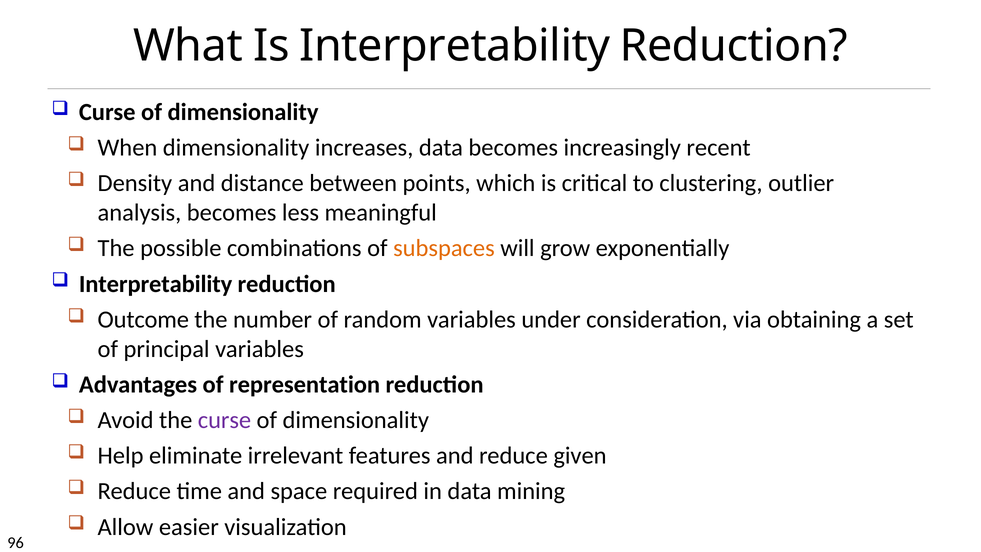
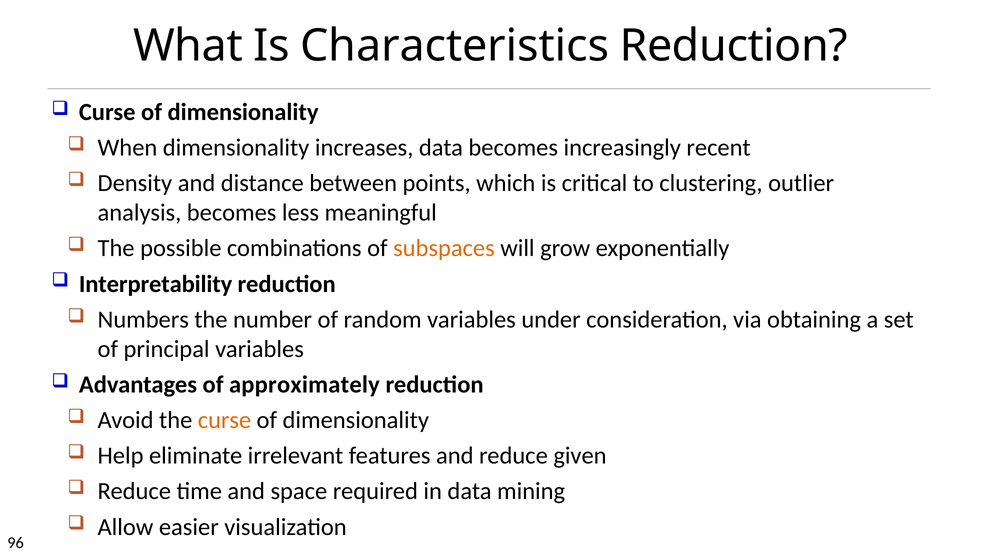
Is Interpretability: Interpretability -> Characteristics (455, 46)
Outcome: Outcome -> Numbers (143, 319)
representation: representation -> approximately (304, 384)
curse colour: purple -> orange (225, 420)
